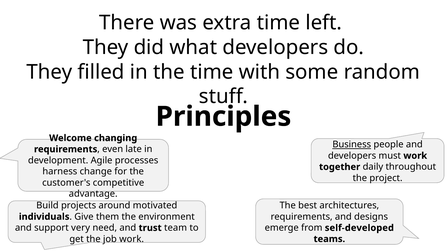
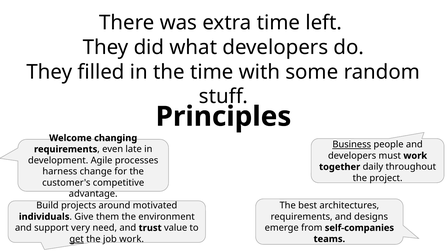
team: team -> value (176, 228)
self-developed: self-developed -> self-companies (359, 228)
get underline: none -> present (77, 239)
